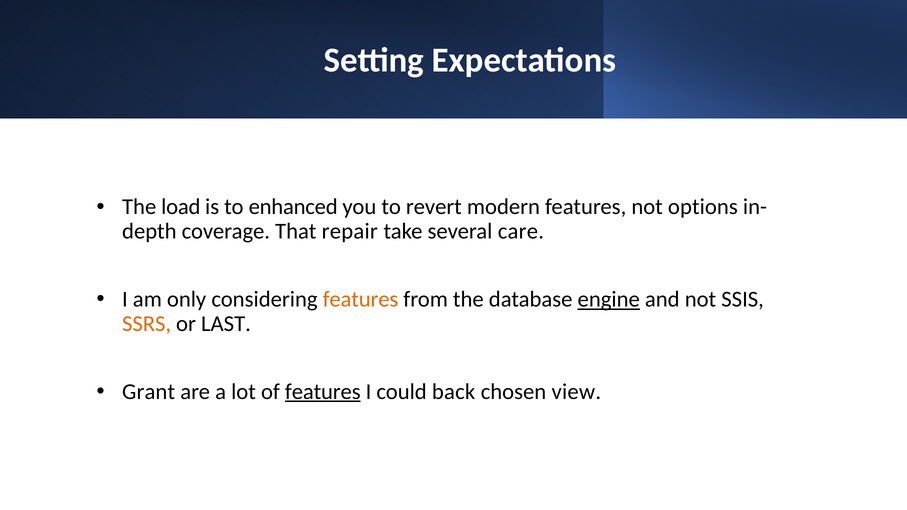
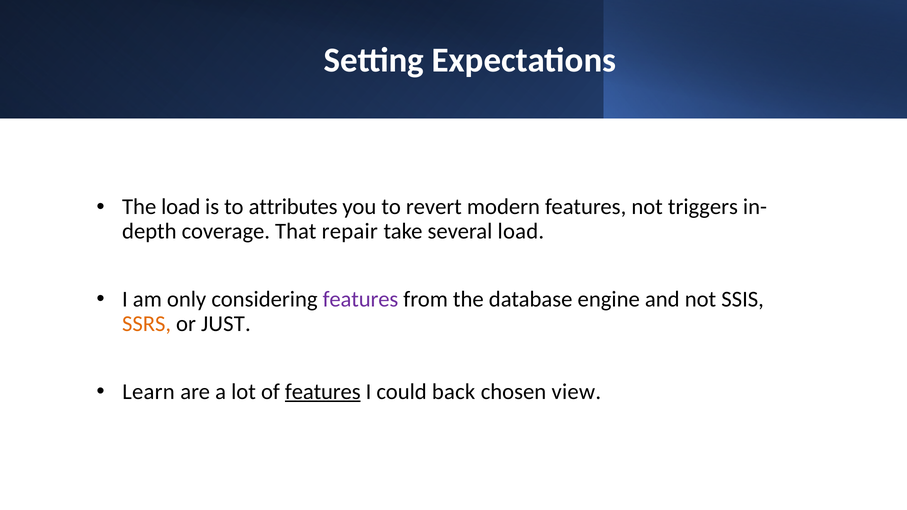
enhanced: enhanced -> attributes (293, 207)
options: options -> triggers (703, 207)
several care: care -> load (521, 232)
features colour: orange -> purple (361, 299)
engine underline: present -> none (609, 299)
LAST: LAST -> JUST (226, 324)
Grant: Grant -> Learn (149, 392)
